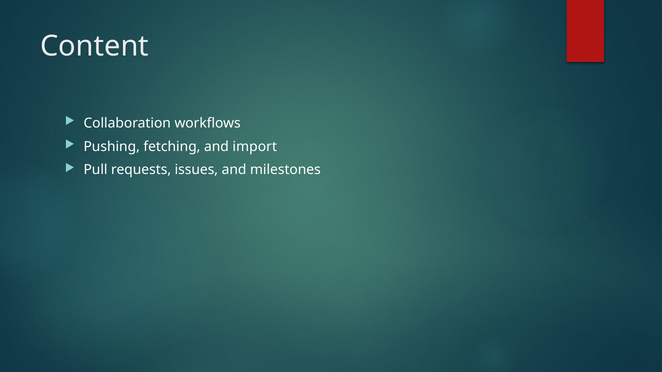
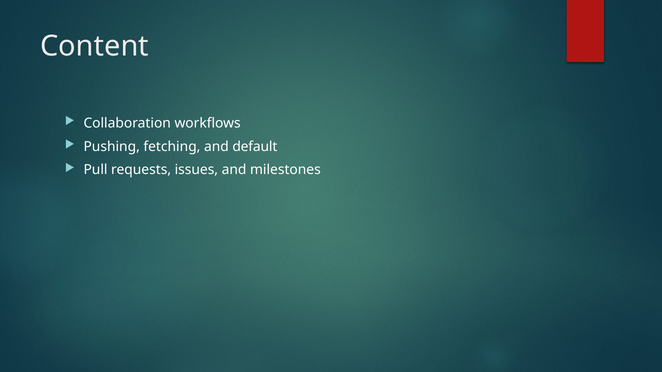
import: import -> default (255, 147)
